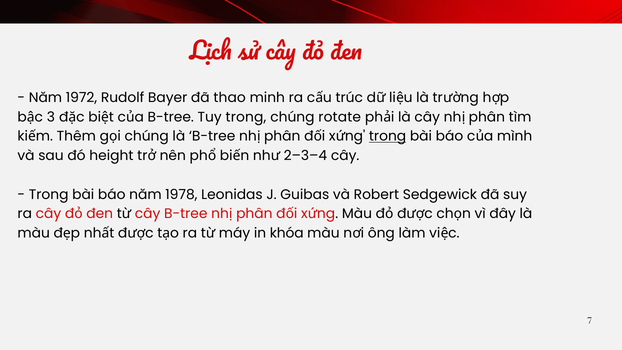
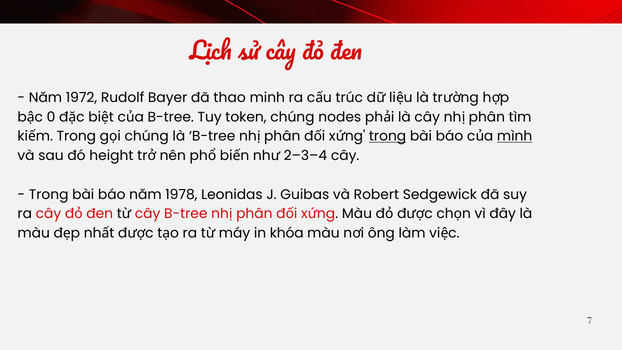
3: 3 -> 0 (51, 117)
Tuy trong: trong -> token (246, 117)
rotate: rotate -> nodes (340, 117)
Thêm: Thêm -> Trong (76, 136)
mình underline: none -> present (515, 136)
